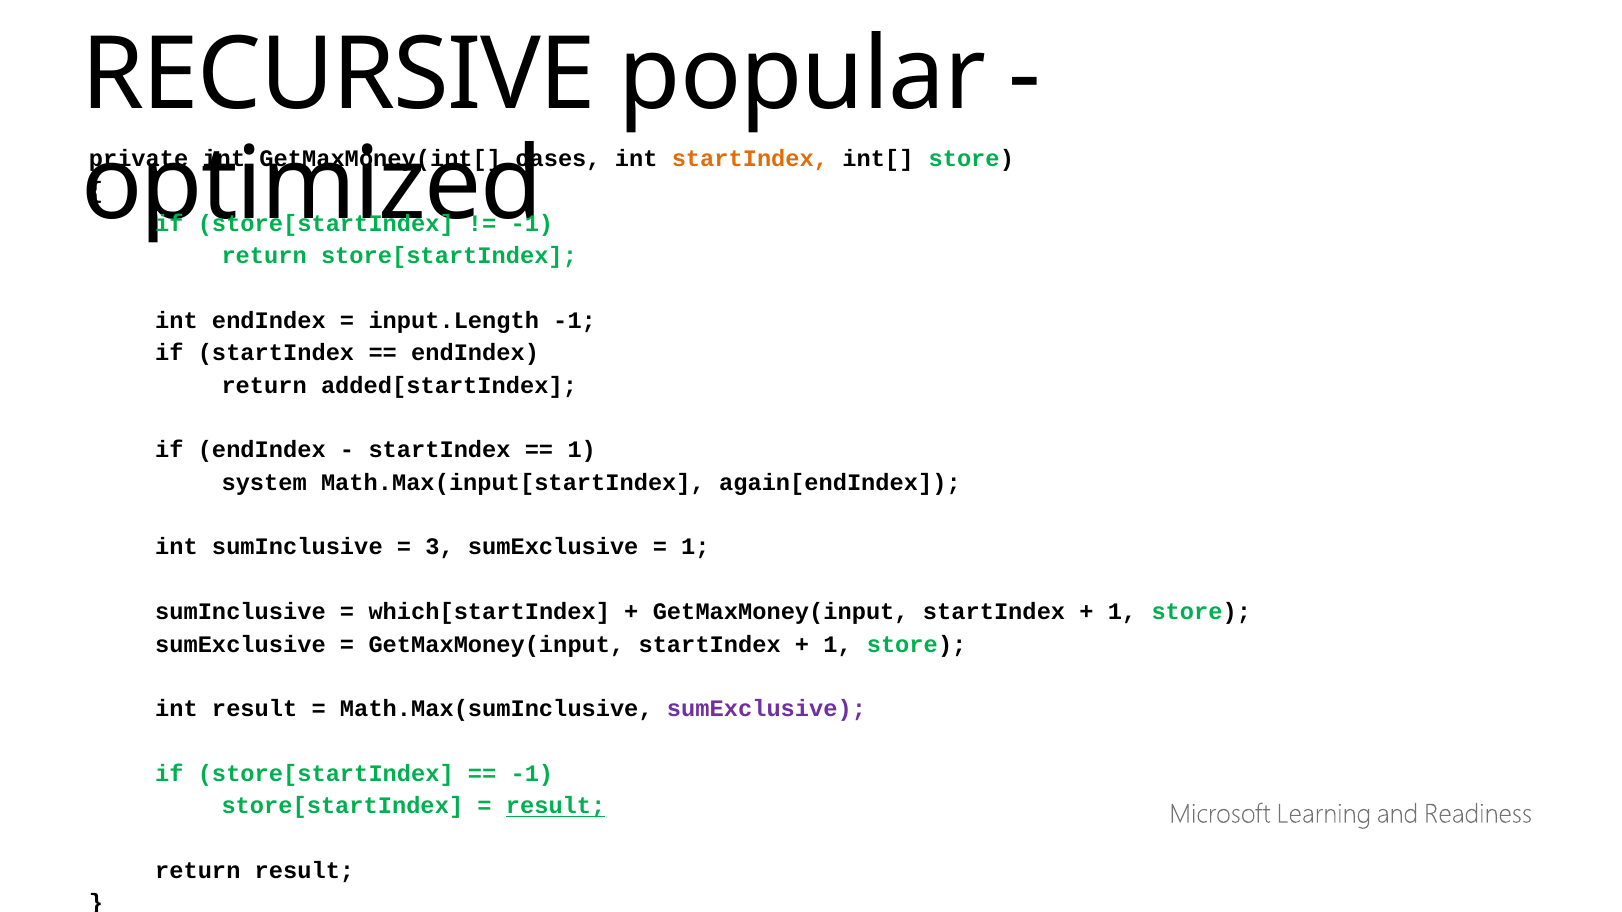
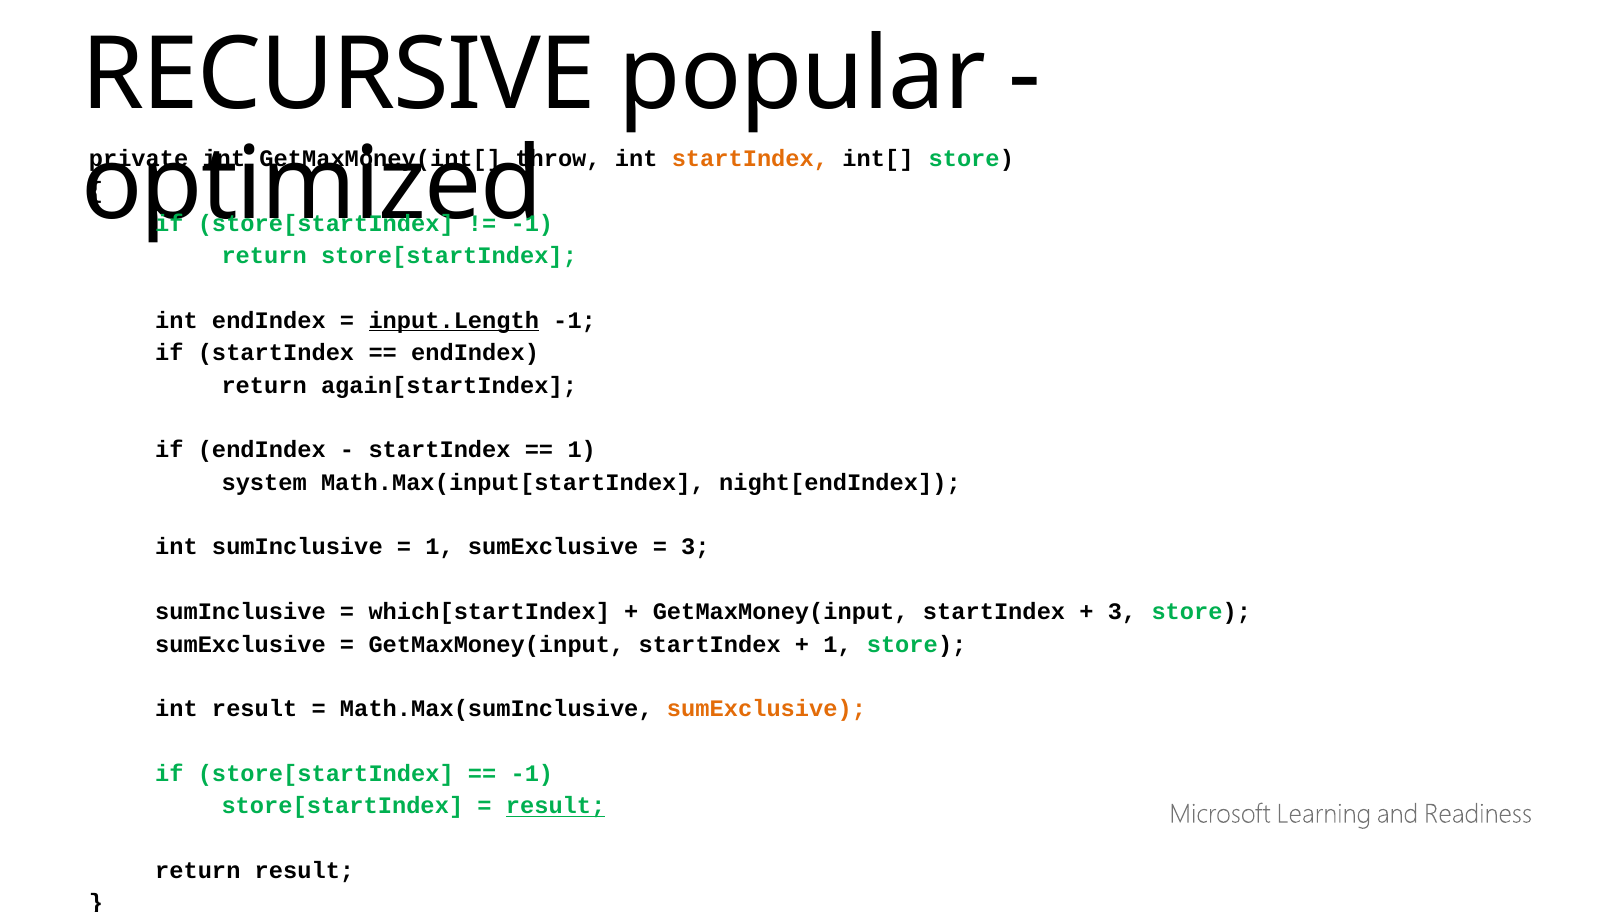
cases: cases -> throw (558, 159)
input.Length underline: none -> present (454, 321)
added[startIndex: added[startIndex -> again[startIndex (449, 385)
again[endIndex: again[endIndex -> night[endIndex (840, 483)
3: 3 -> 1 (440, 547)
1: 1 -> 3 (695, 547)
1: 1 -> 3 (1122, 612)
sumExclusive colour: purple -> orange (767, 709)
